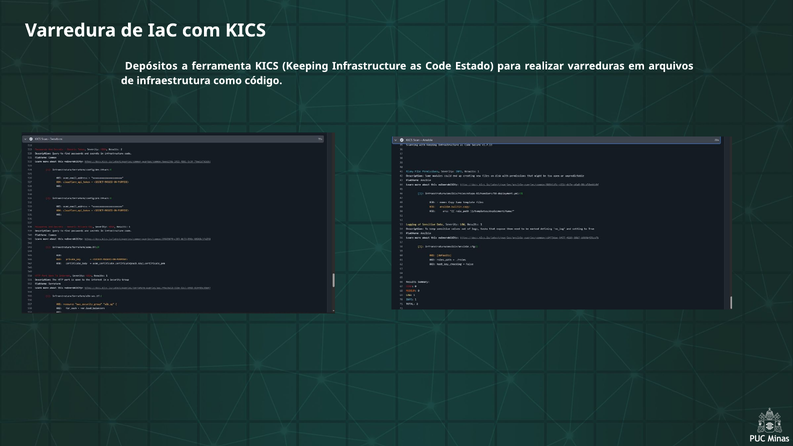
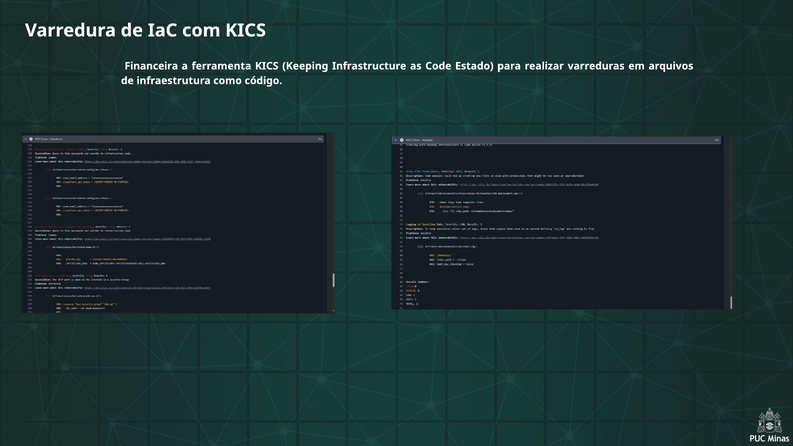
Depósitos: Depósitos -> Financeira (151, 66)
